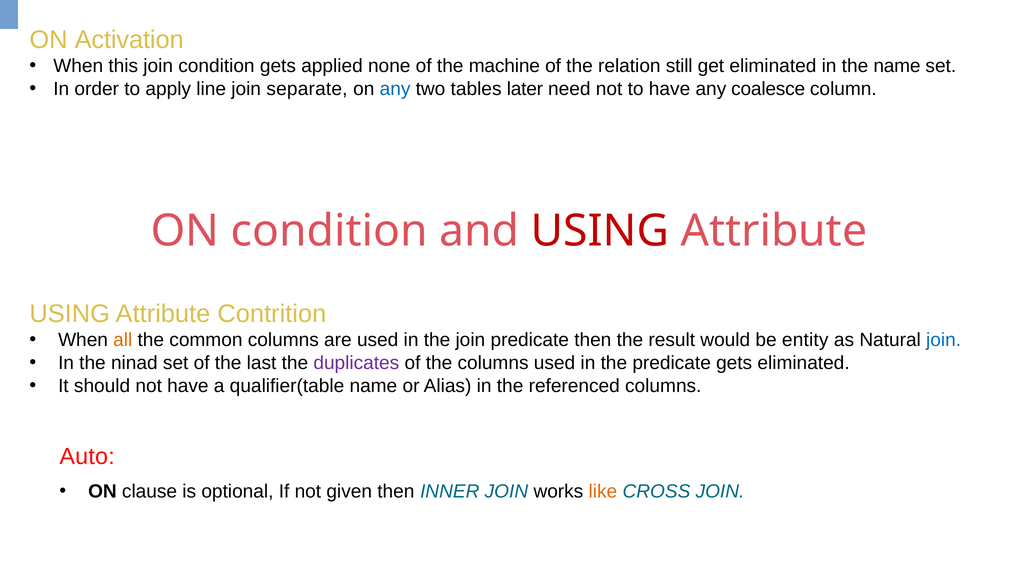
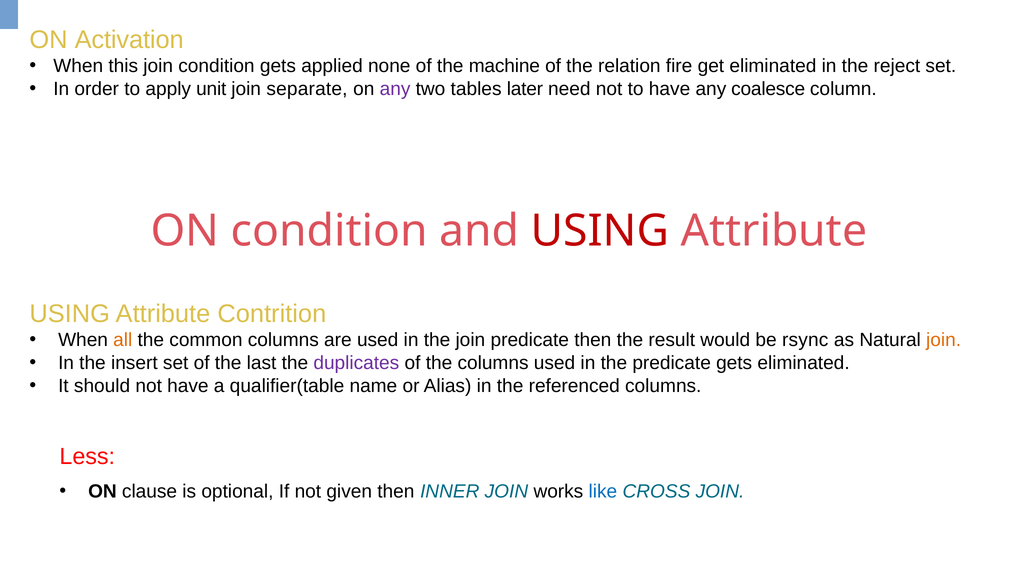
still: still -> fire (679, 66)
the name: name -> reject (897, 66)
line: line -> unit (211, 89)
any colour: blue -> purple (395, 89)
entity: entity -> rsync (805, 340)
join colour: blue -> orange (944, 340)
ninad: ninad -> insert (134, 363)
Auto: Auto -> Less (87, 456)
like colour: orange -> blue (603, 491)
